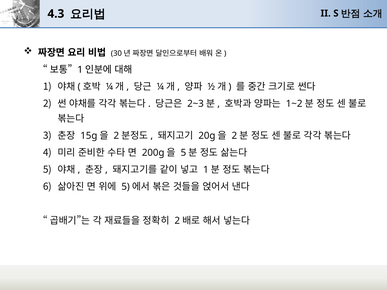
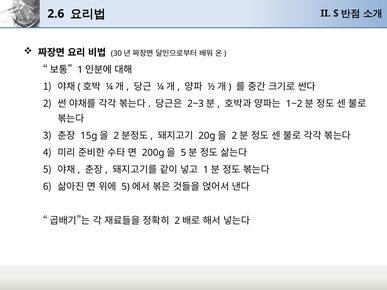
4.3: 4.3 -> 2.6 (56, 14)
